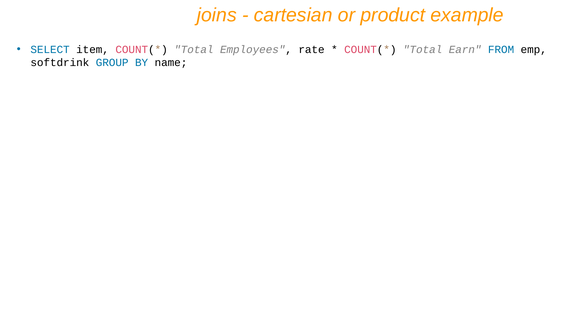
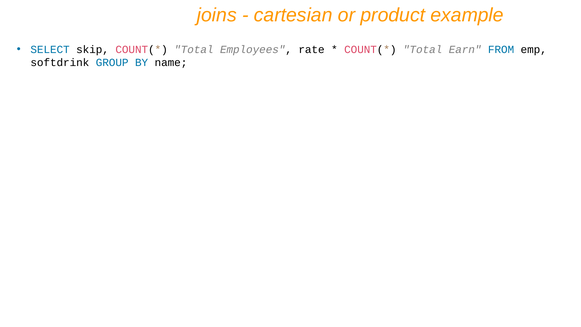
item: item -> skip (93, 49)
